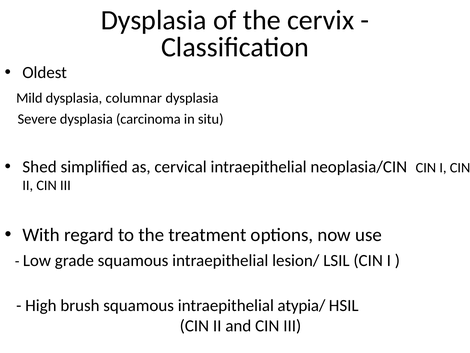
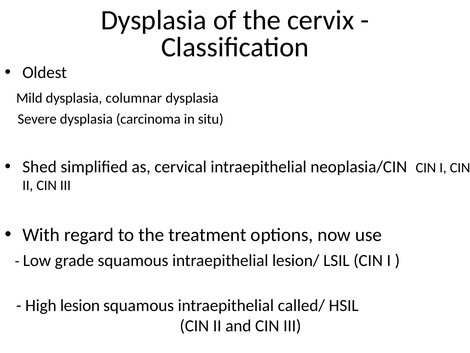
brush: brush -> lesion (80, 305)
atypia/: atypia/ -> called/ (301, 305)
